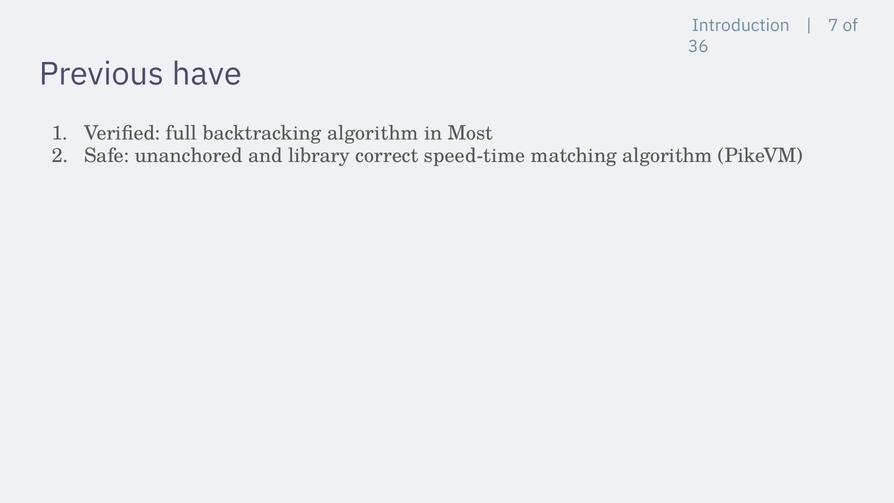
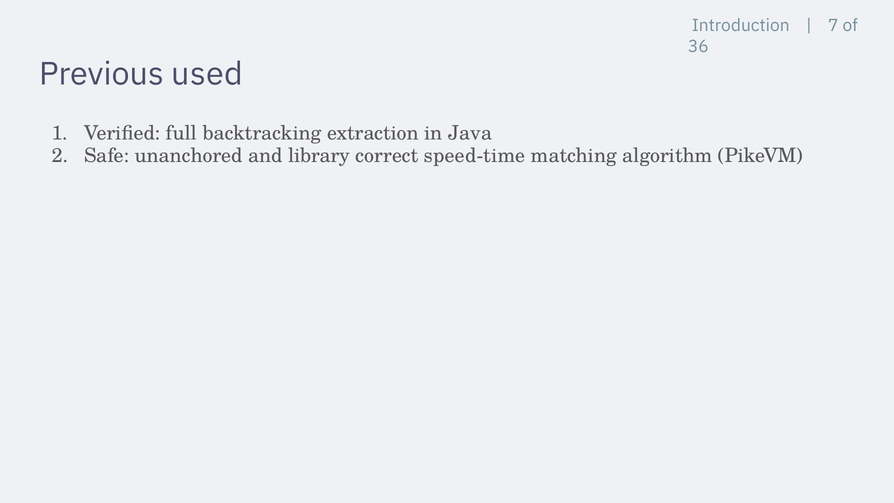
have: have -> used (207, 74)
backtracking algorithm: algorithm -> extraction (373, 133)
Most: Most -> Java (470, 133)
